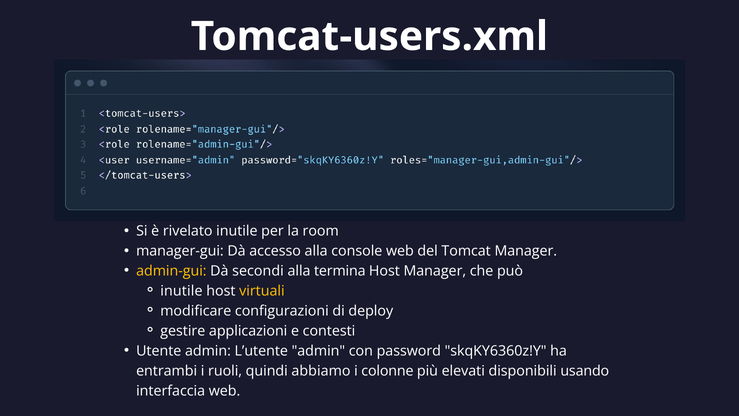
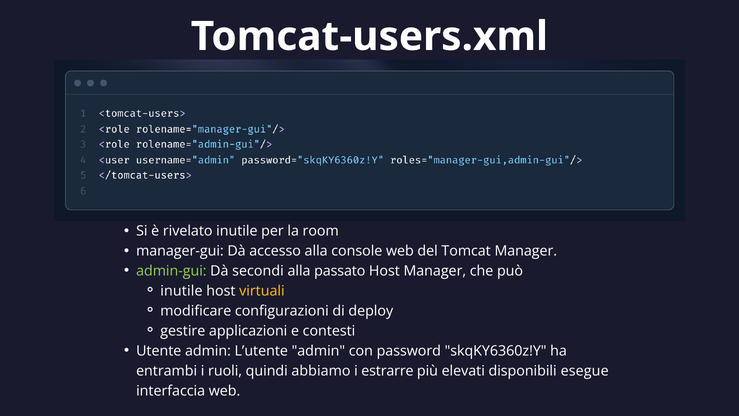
admin-gui colour: yellow -> light green (171, 271)
termina: termina -> passato (340, 271)
colonne: colonne -> estrarre (387, 371)
usando: usando -> esegue (585, 371)
